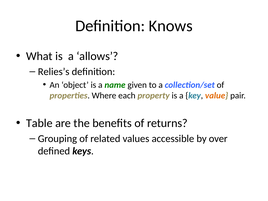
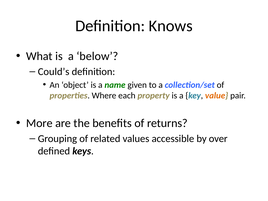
allows: allows -> below (97, 56)
Relies’s: Relies’s -> Could’s (54, 72)
Table: Table -> More (39, 123)
